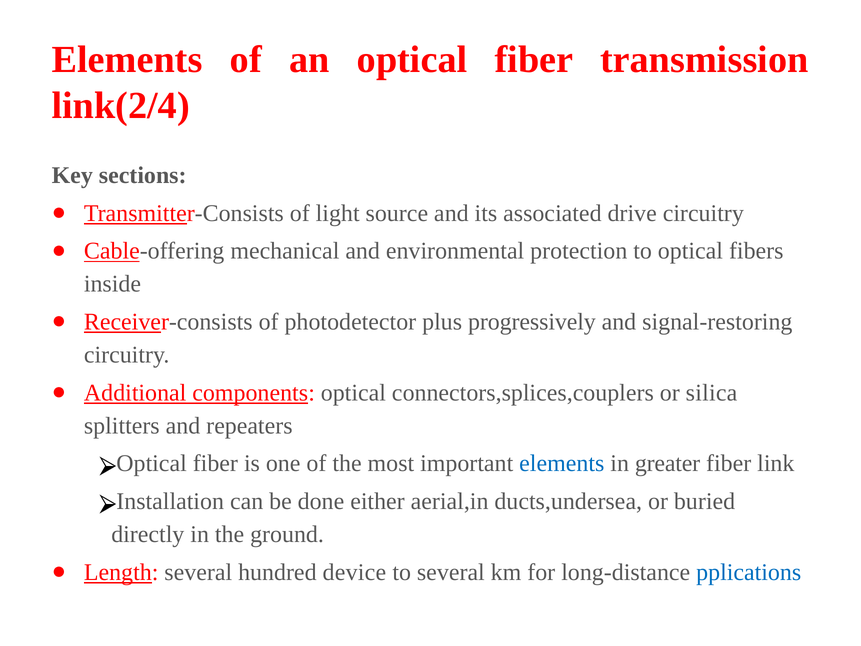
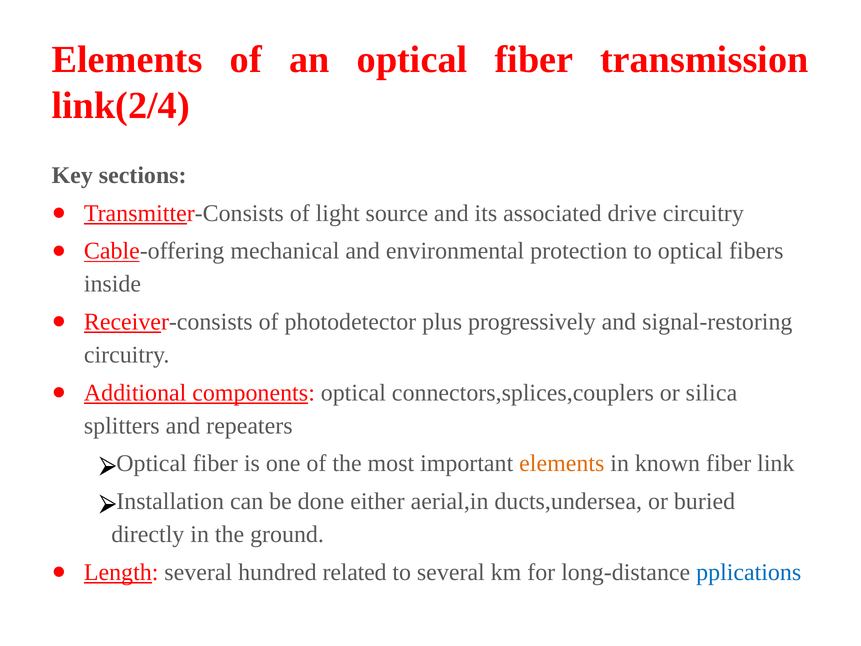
elements colour: blue -> orange (562, 463)
greater: greater -> known (667, 463)
device: device -> related (355, 572)
